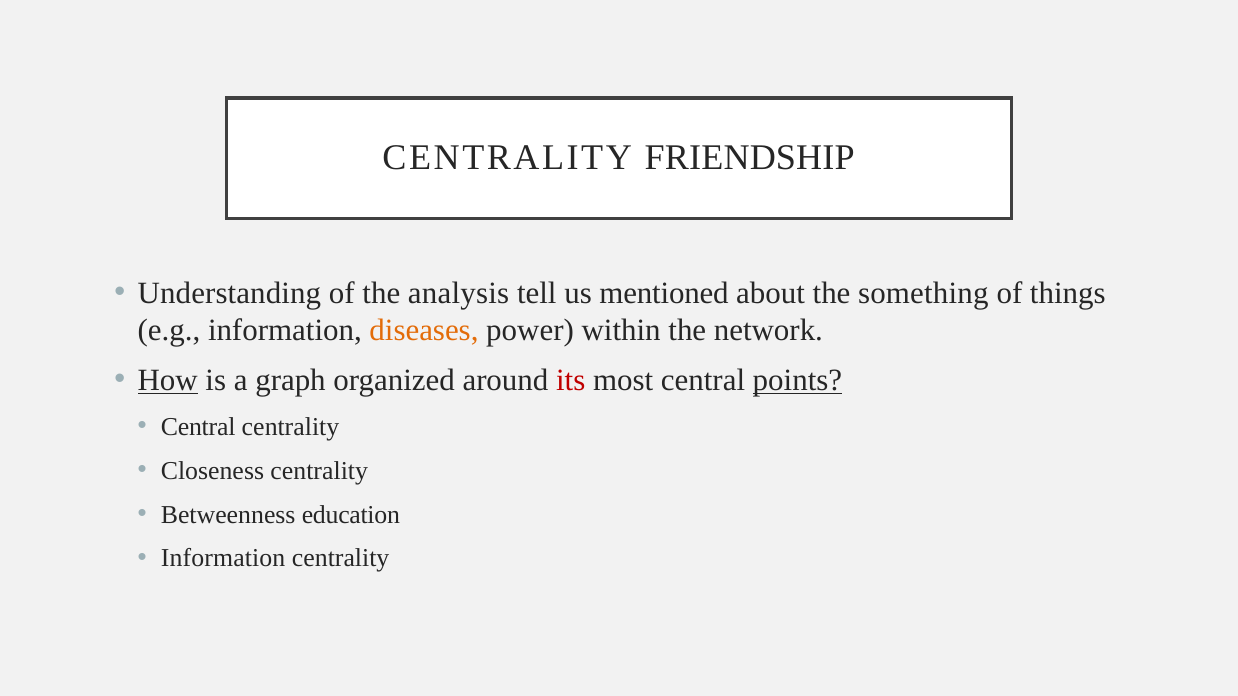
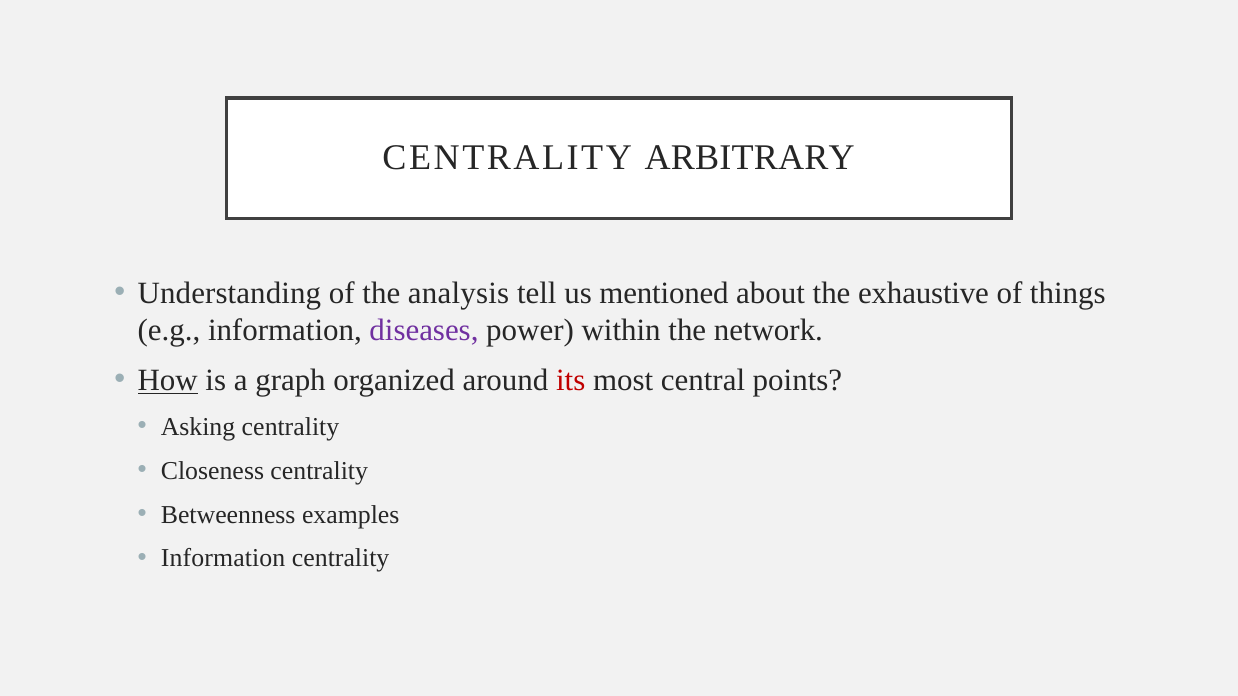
FRIENDSHIP: FRIENDSHIP -> ARBITRARY (750, 158)
something: something -> exhaustive (923, 293)
diseases colour: orange -> purple (424, 330)
points underline: present -> none (797, 380)
Central: Central -> Asking (198, 427)
education: education -> examples (351, 515)
